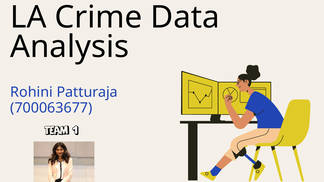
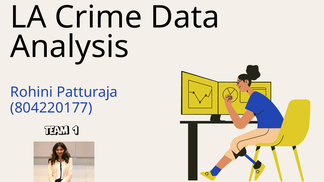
700063677: 700063677 -> 804220177 (51, 108)
